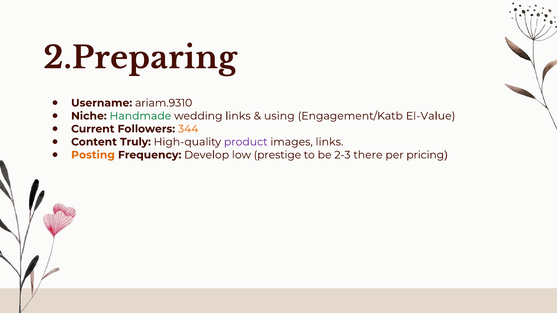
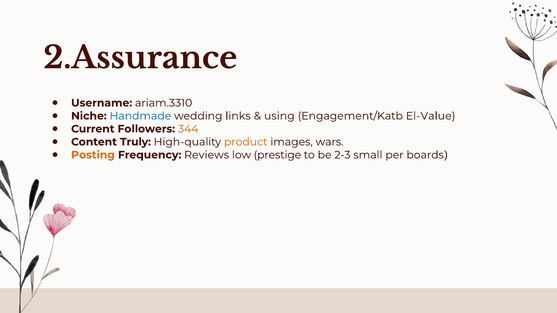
2.Preparing: 2.Preparing -> 2.Assurance (140, 58)
ariam.9310: ariam.9310 -> ariam.3310 (164, 103)
Handmade colour: green -> blue (140, 116)
product colour: purple -> orange (246, 142)
images links: links -> wars (330, 142)
Develop: Develop -> Reviews (207, 155)
there: there -> small (368, 155)
pricing: pricing -> boards (425, 155)
